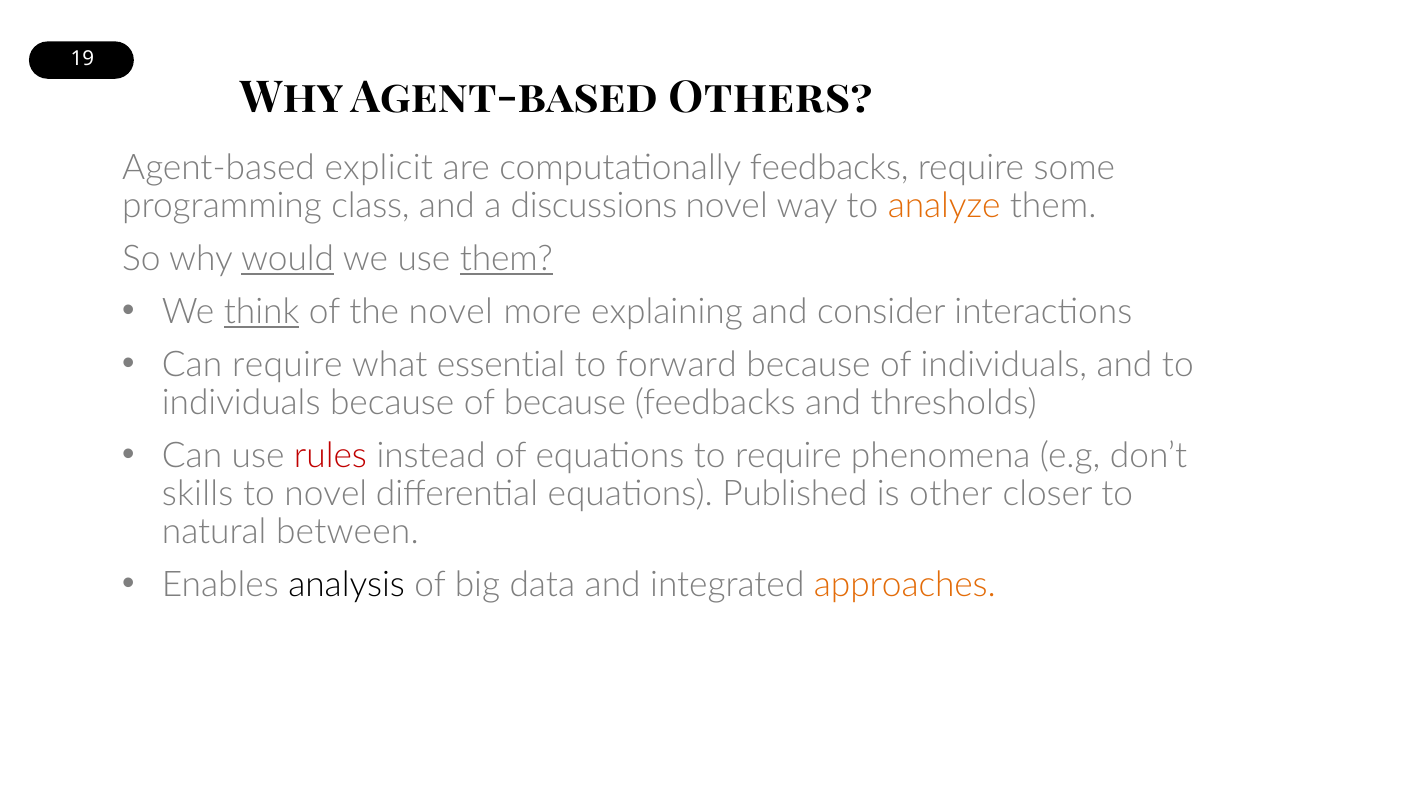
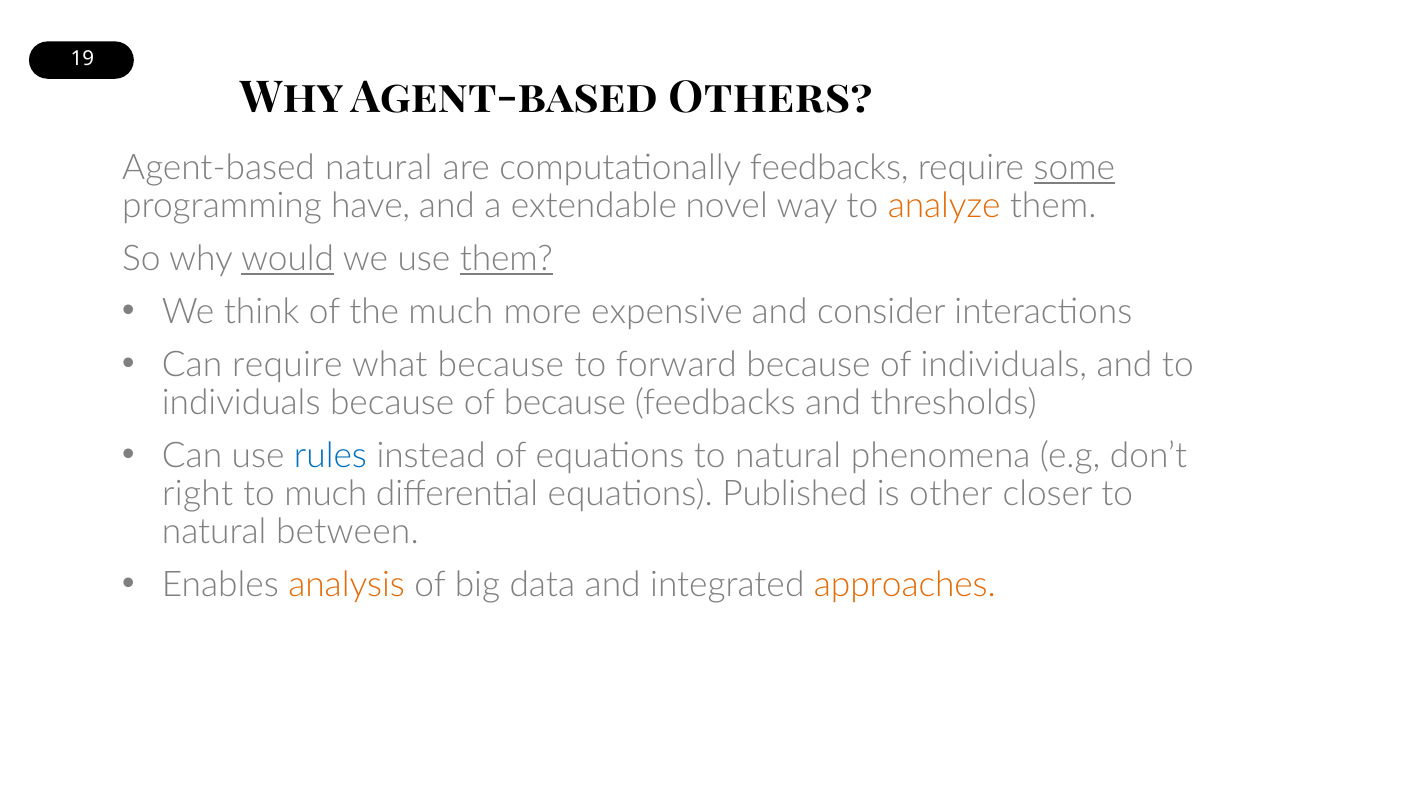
Agent-based explicit: explicit -> natural (379, 168)
some underline: none -> present (1074, 168)
class: class -> have (371, 206)
discussions: discussions -> extendable (594, 206)
think underline: present -> none (262, 312)
the novel: novel -> much (451, 312)
explaining: explaining -> expensive (667, 312)
what essential: essential -> because (501, 364)
rules colour: red -> blue (330, 455)
equations to require: require -> natural (788, 455)
skills: skills -> right (198, 493)
to novel: novel -> much (326, 493)
analysis colour: black -> orange (347, 584)
